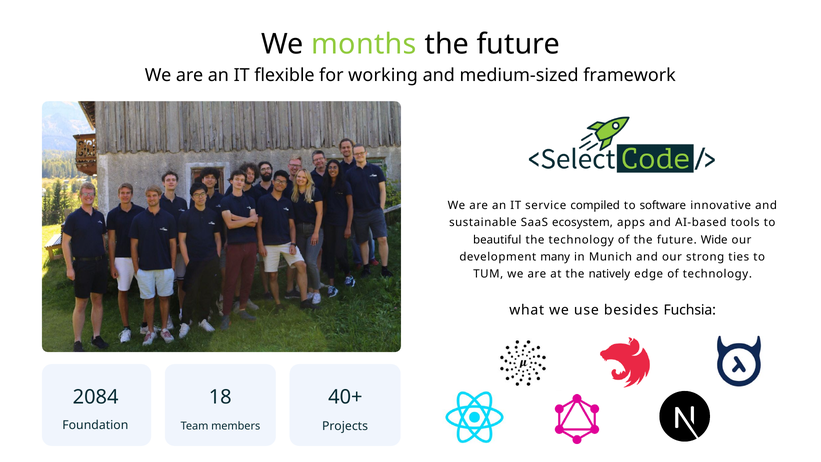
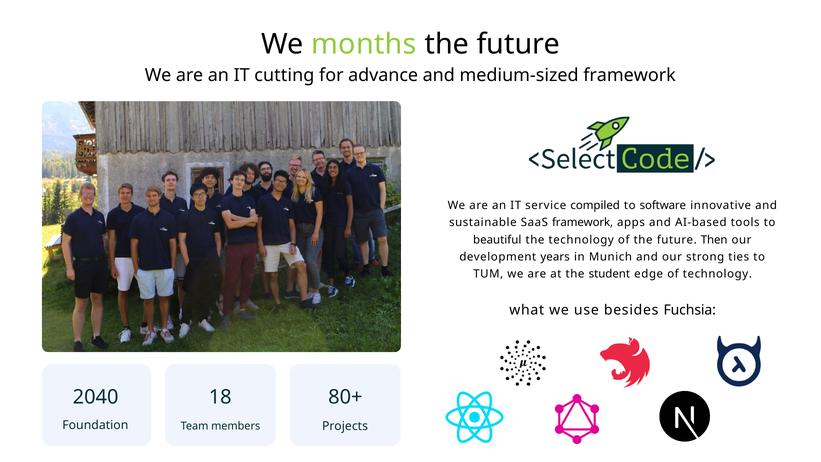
flexible: flexible -> cutting (284, 75)
working: working -> advance (383, 75)
SaaS ecosystem: ecosystem -> framework (583, 222)
Wide: Wide -> Then (714, 240)
many: many -> years (555, 257)
natively: natively -> student (609, 274)
2084: 2084 -> 2040 (96, 397)
40+: 40+ -> 80+ (345, 397)
